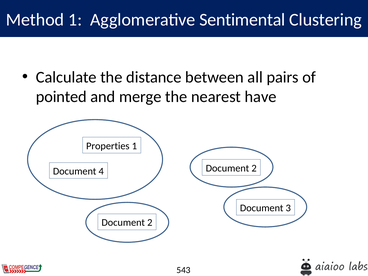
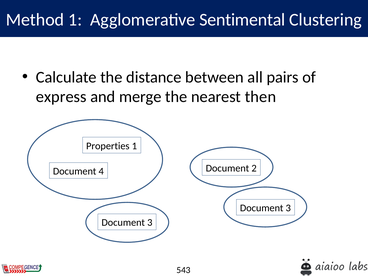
pointed: pointed -> express (61, 97)
have: have -> then (260, 97)
2: 2 -> 3 (150, 223)
